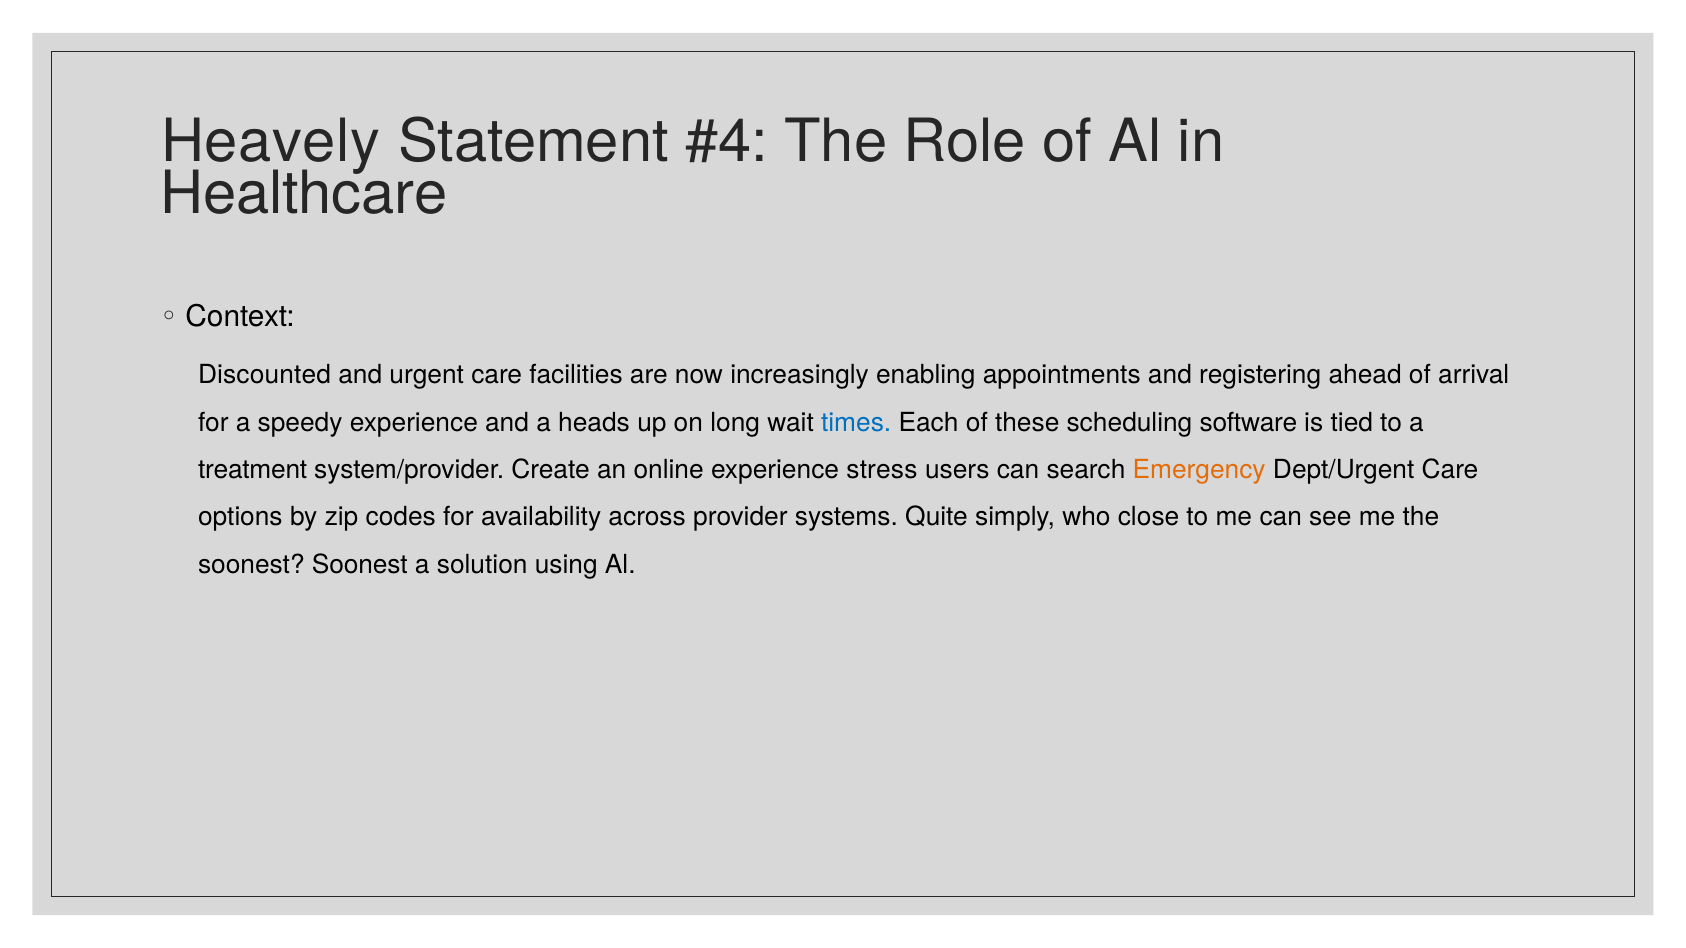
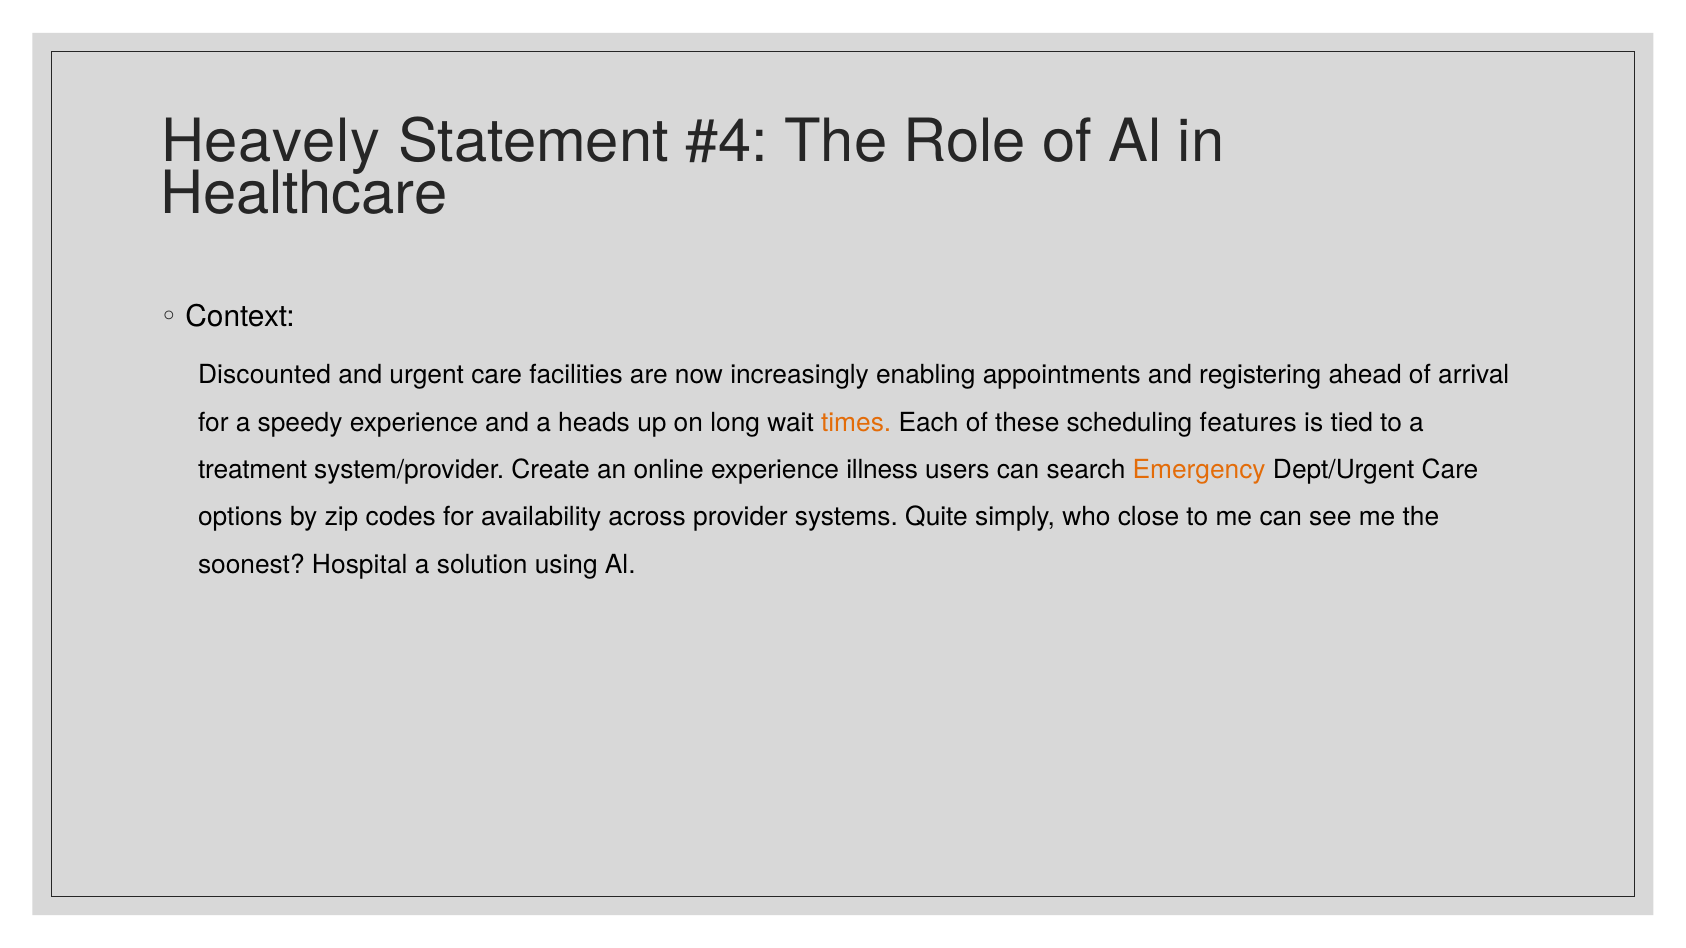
times colour: blue -> orange (856, 423)
software: software -> features (1248, 423)
stress: stress -> illness (882, 470)
soonest Soonest: Soonest -> Hospital (360, 565)
